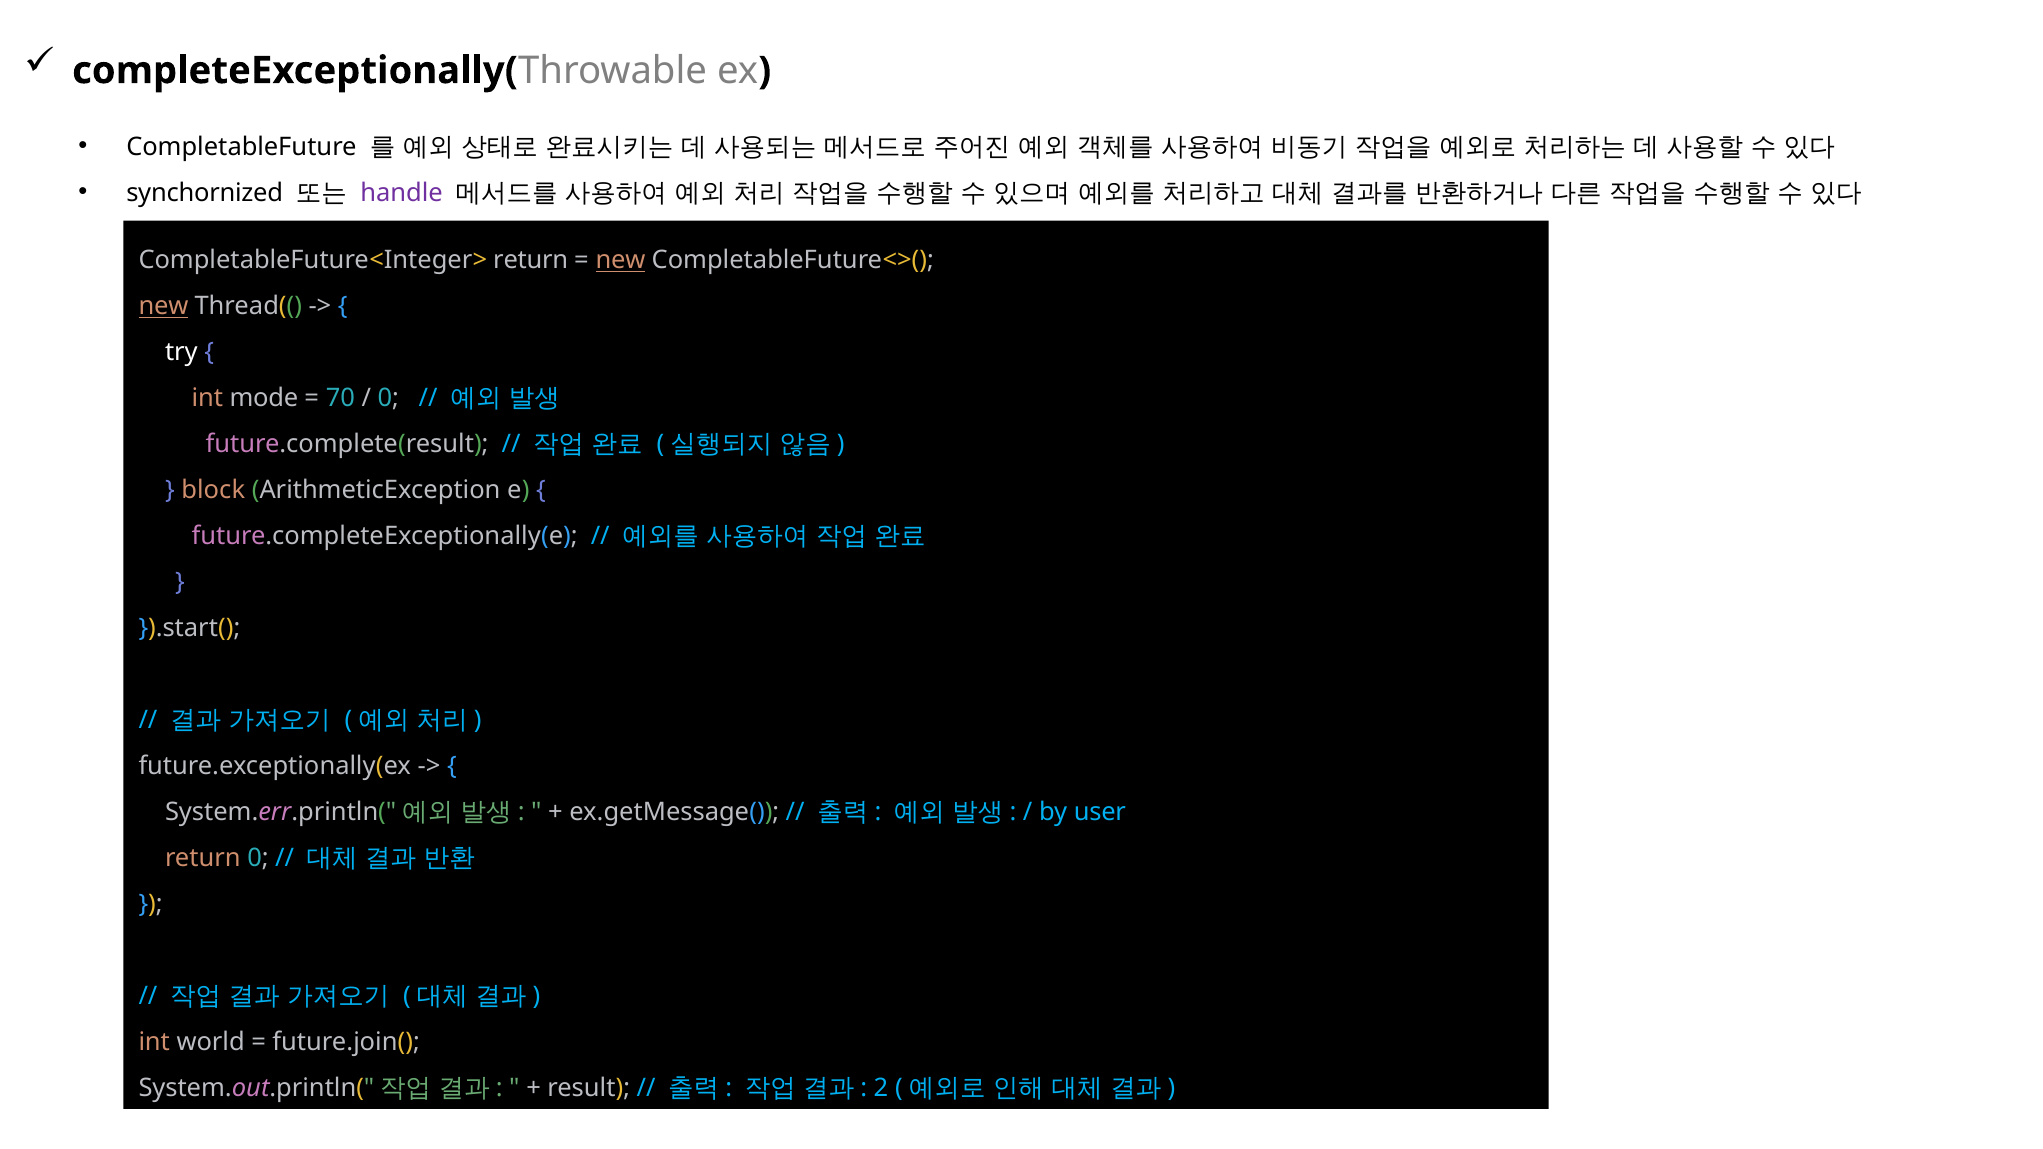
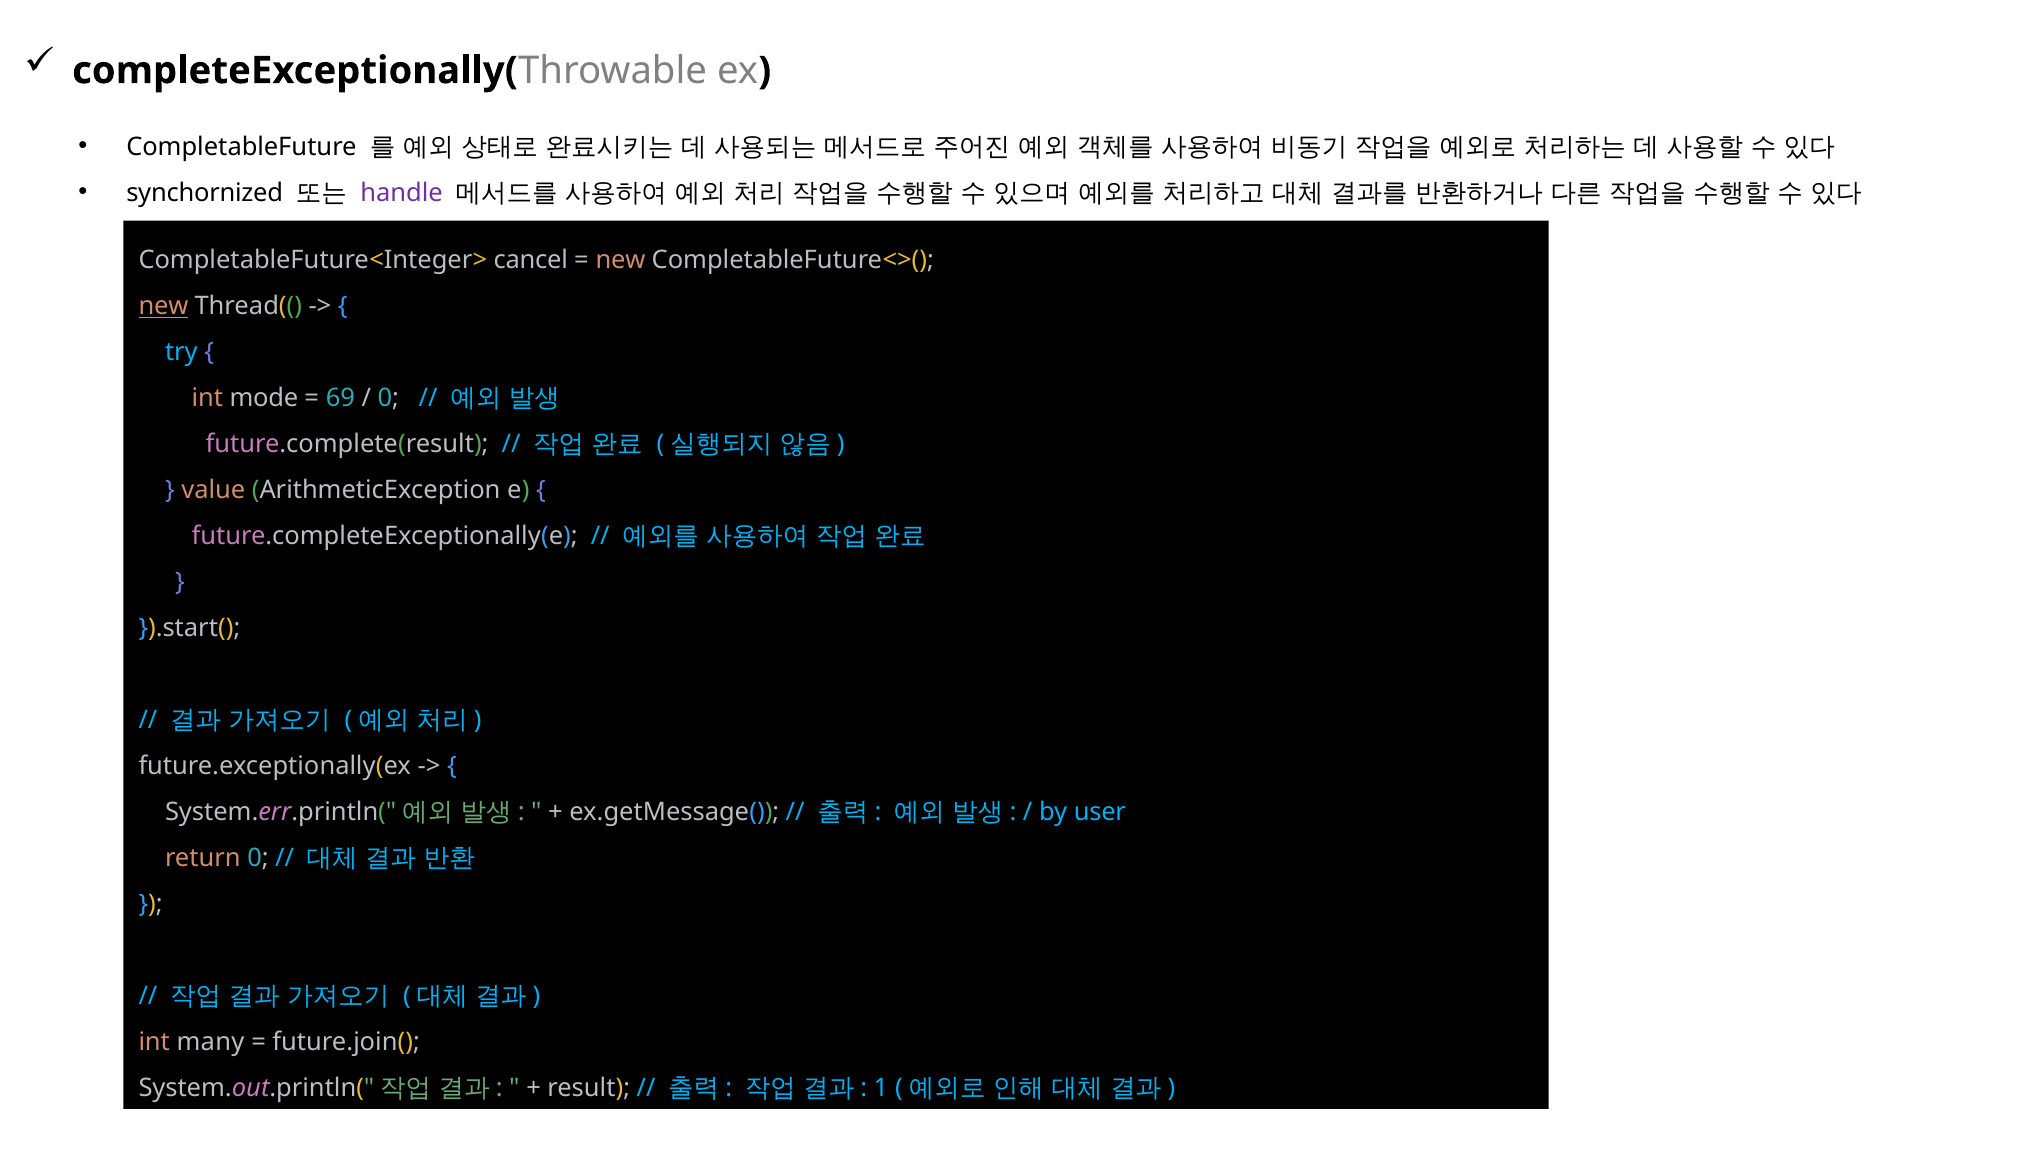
CompletableFuture<Integer> return: return -> cancel (531, 261)
new underline: present -> none (620, 261)
try colour: white -> light blue (181, 352)
70: 70 -> 69 (340, 398)
block: block -> value (213, 490)
world: world -> many (210, 1042)
2: 2 -> 1 (881, 1088)
